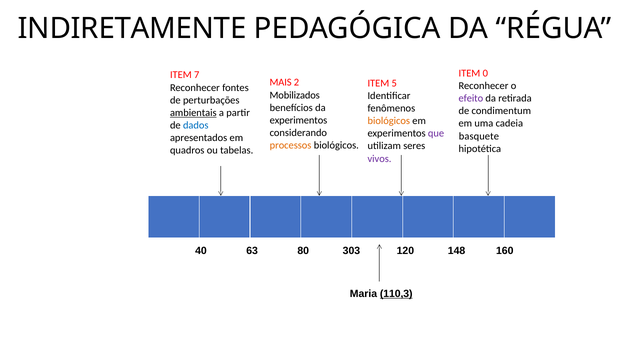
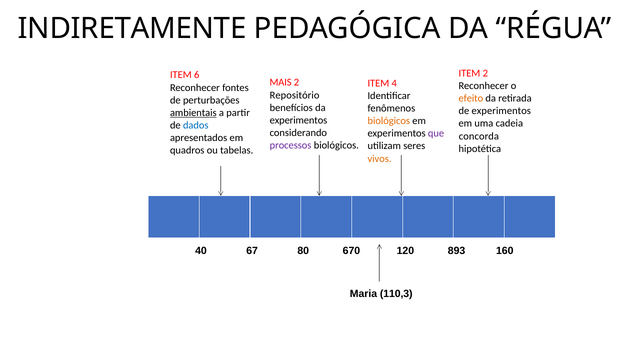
ITEM 0: 0 -> 2 (485, 73)
7: 7 -> 6 (197, 75)
5: 5 -> 4 (394, 83)
Mobilizados: Mobilizados -> Repositório (295, 95)
efeito colour: purple -> orange (471, 98)
de condimentum: condimentum -> experimentos (501, 111)
basquete: basquete -> concorda (479, 136)
processos colour: orange -> purple (291, 145)
vivos colour: purple -> orange (380, 158)
63: 63 -> 67 (252, 250)
303: 303 -> 670 (351, 250)
148: 148 -> 893 (457, 250)
110,3 underline: present -> none (396, 294)
